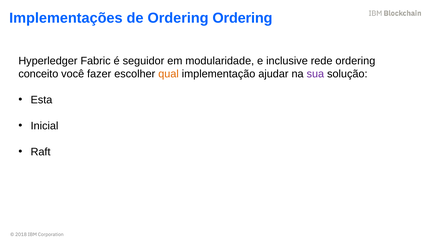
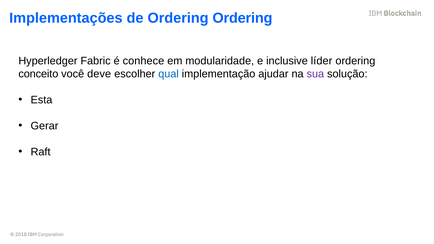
seguidor: seguidor -> conhece (143, 61)
rede: rede -> líder (322, 61)
fazer: fazer -> deve (99, 74)
qual colour: orange -> blue (169, 74)
Inicial: Inicial -> Gerar (45, 126)
